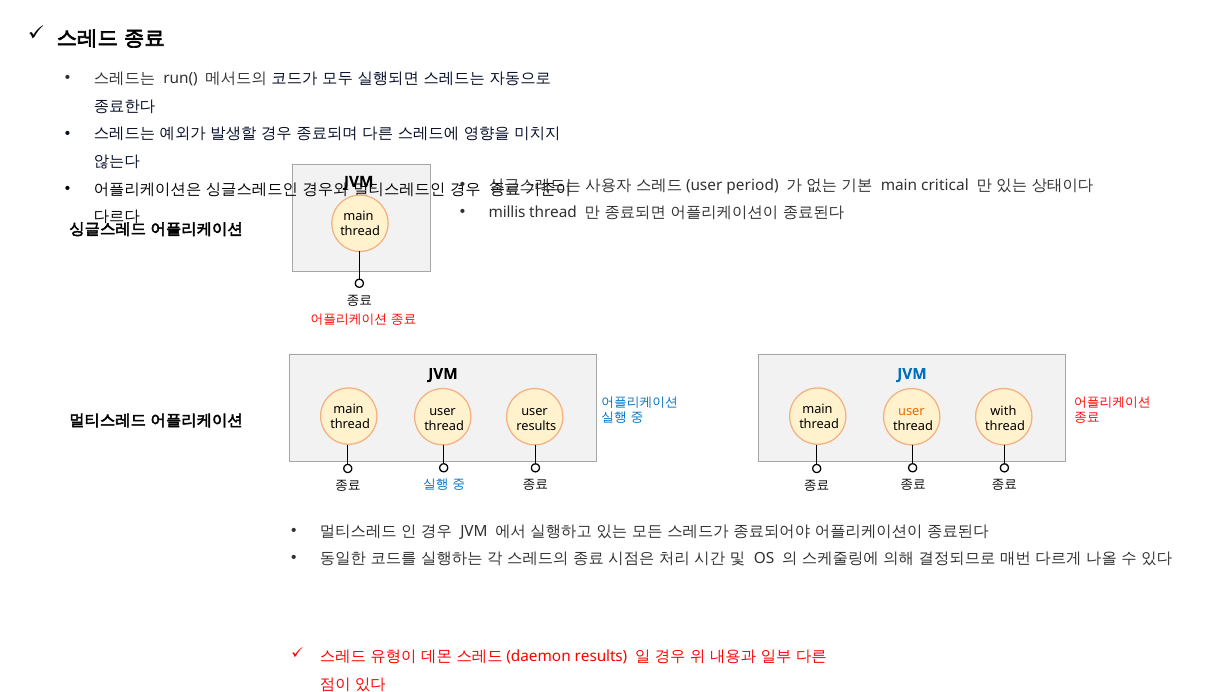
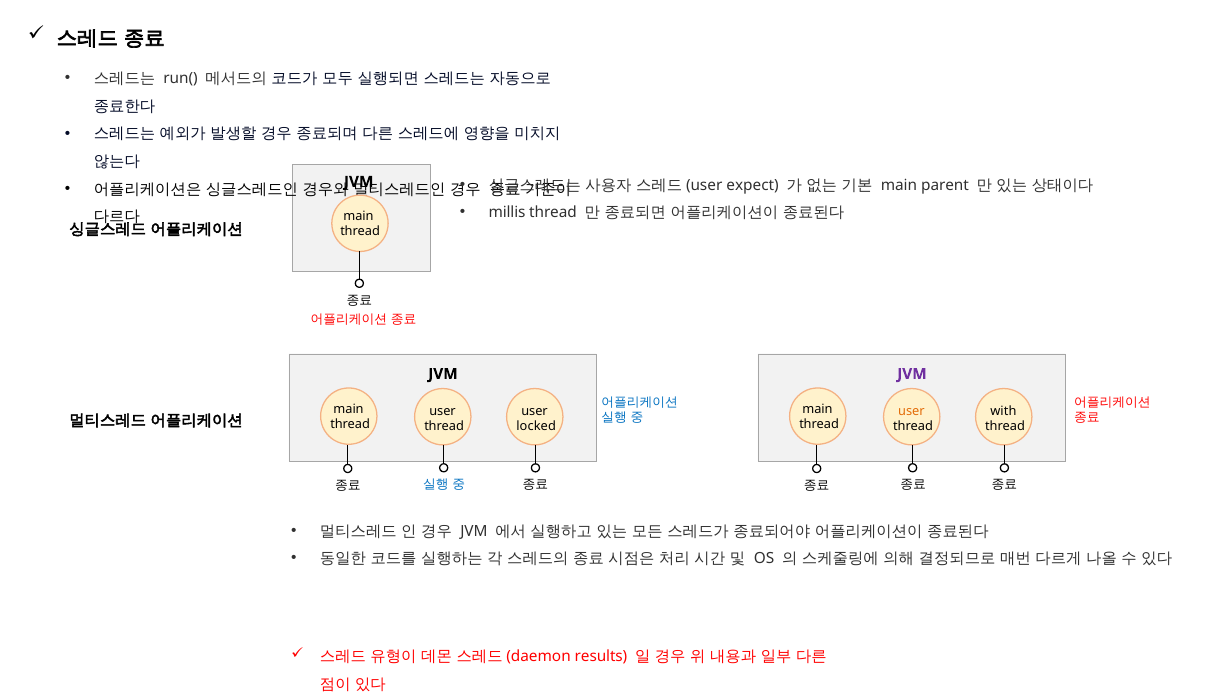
period: period -> expect (753, 185)
critical: critical -> parent (945, 185)
JVM colour: blue -> purple (912, 374)
results: results -> locked (536, 426)
